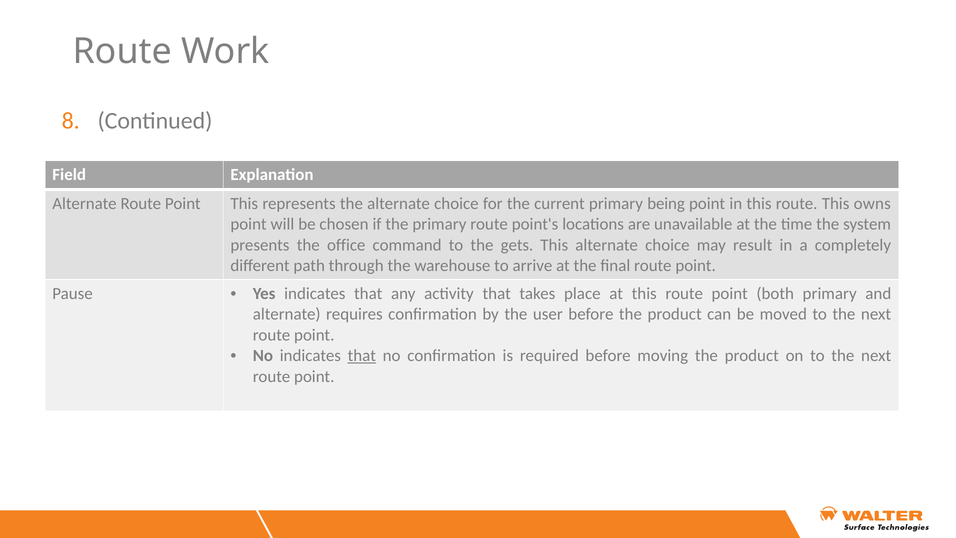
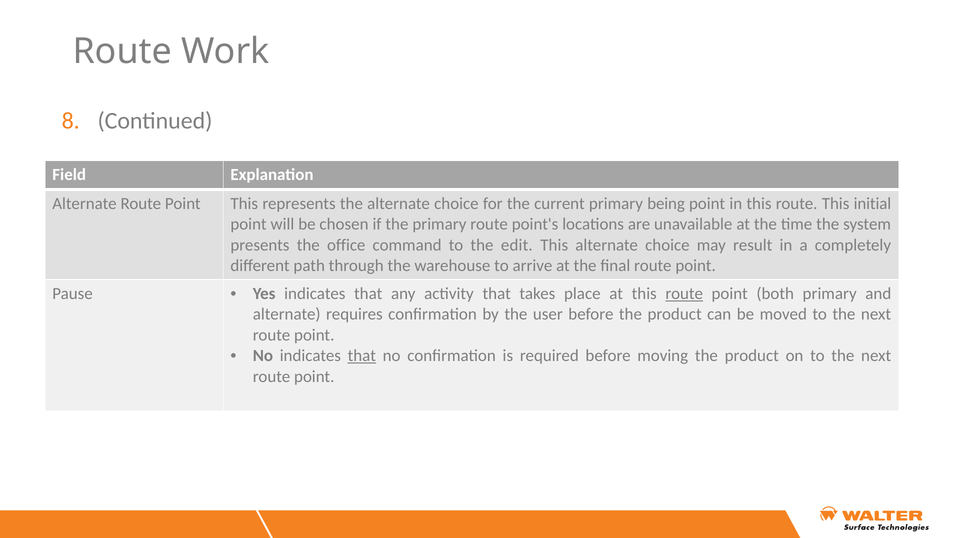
owns: owns -> initial (872, 204)
gets: gets -> edit (517, 245)
route underline: none -> present (684, 294)
